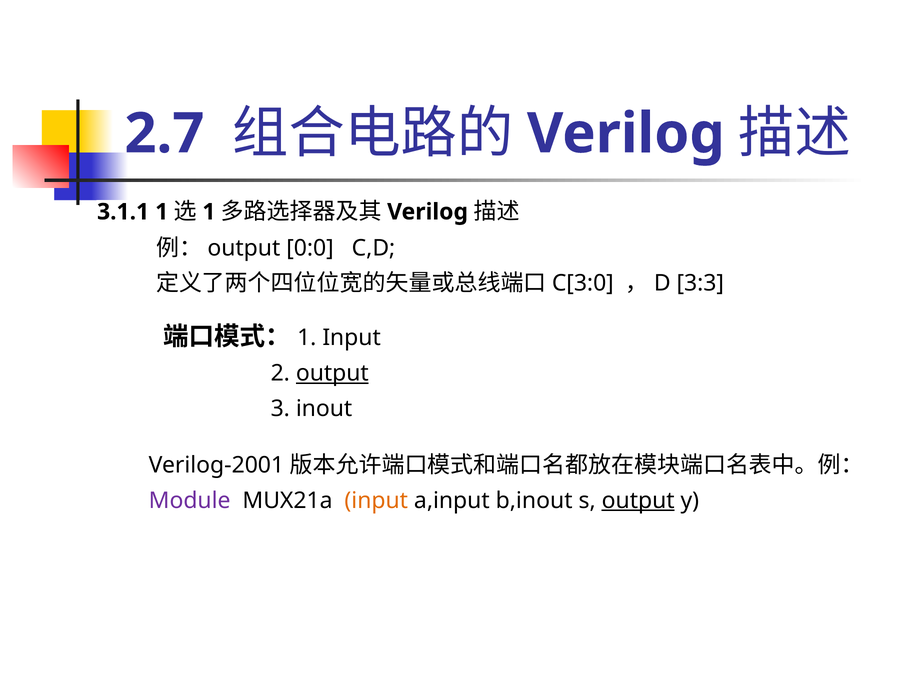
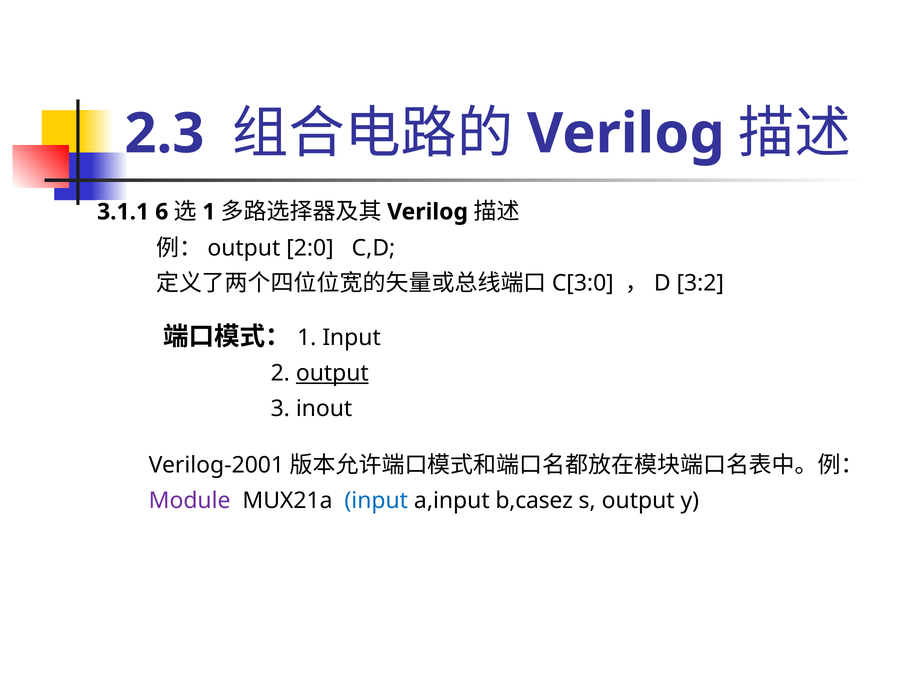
2.7: 2.7 -> 2.3 (164, 134)
3.1.1 1: 1 -> 6 (162, 212)
0:0: 0:0 -> 2:0 (310, 248)
3:3: 3:3 -> 3:2 (700, 283)
input colour: orange -> blue (376, 500)
b,inout: b,inout -> b,casez (534, 500)
output underline: present -> none (638, 500)
